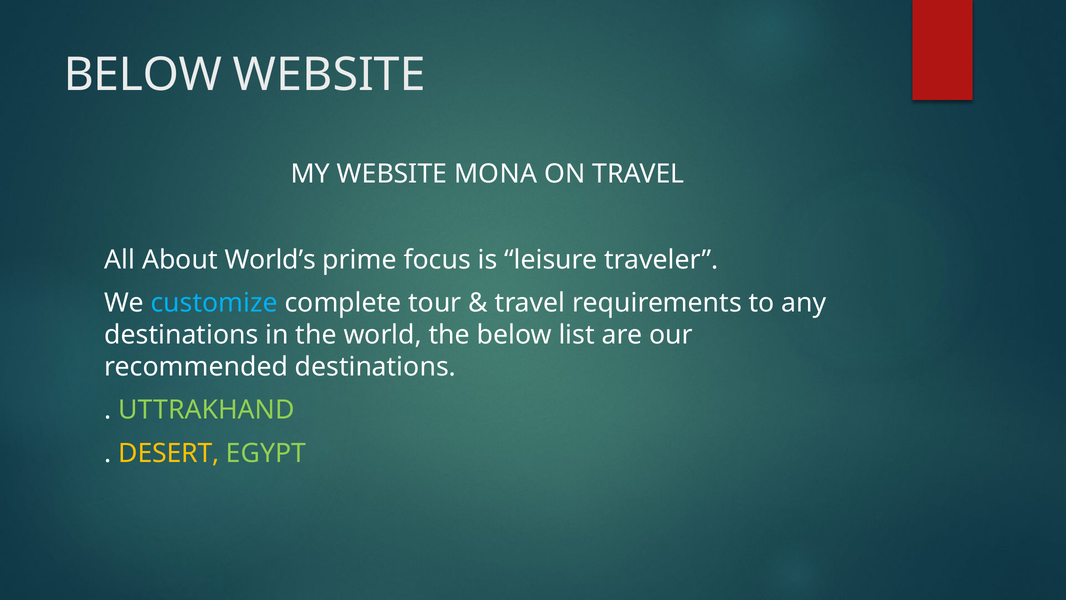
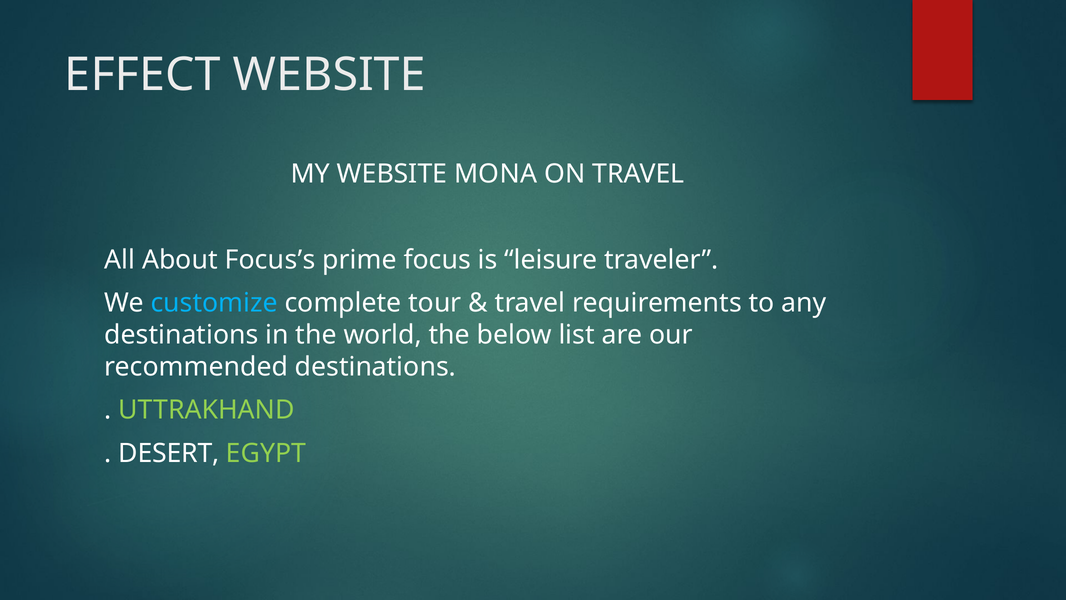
BELOW: BELOW -> EFFECT (143, 75)
World’s: World’s -> Focus’s (270, 260)
DESERT colour: yellow -> white (169, 453)
